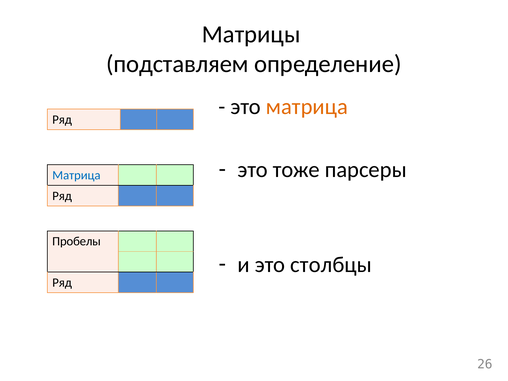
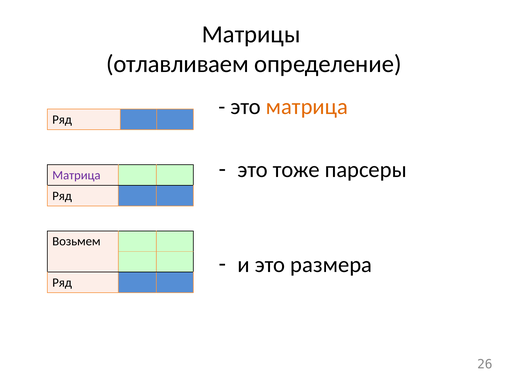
подставляем: подставляем -> отлавливаем (177, 64)
Матрица colour: blue -> purple (76, 175)
Пробелы: Пробелы -> Возьмем (76, 241)
столбцы: столбцы -> размера (331, 265)
